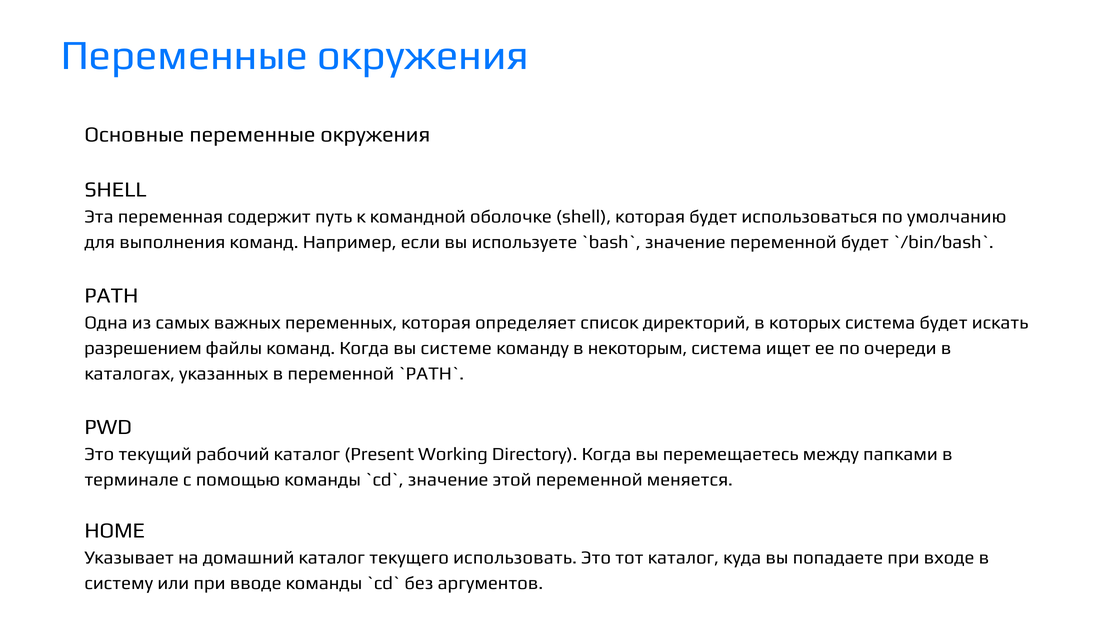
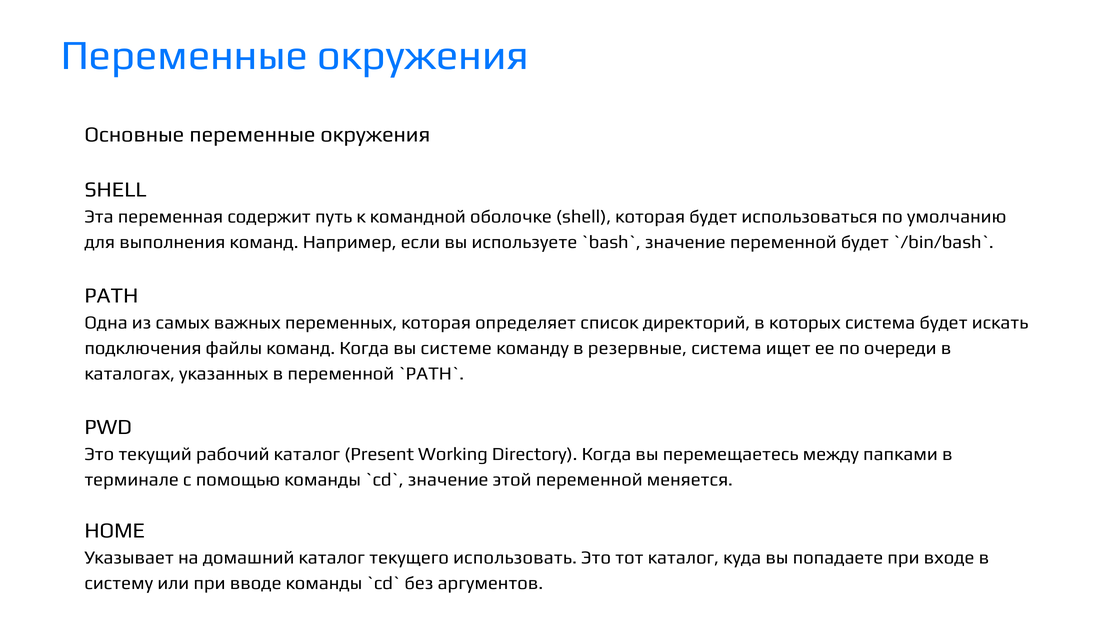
разрешением: разрешением -> подключения (143, 348)
некоторым: некоторым -> резервные (637, 348)
